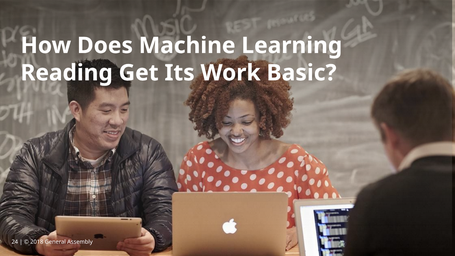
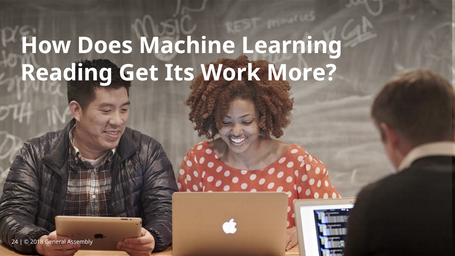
Basic: Basic -> More (302, 73)
